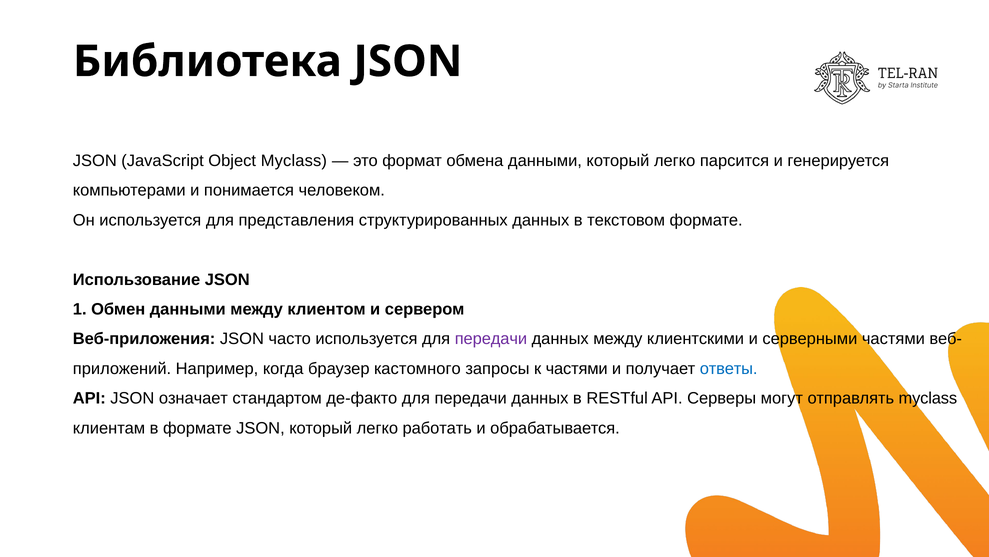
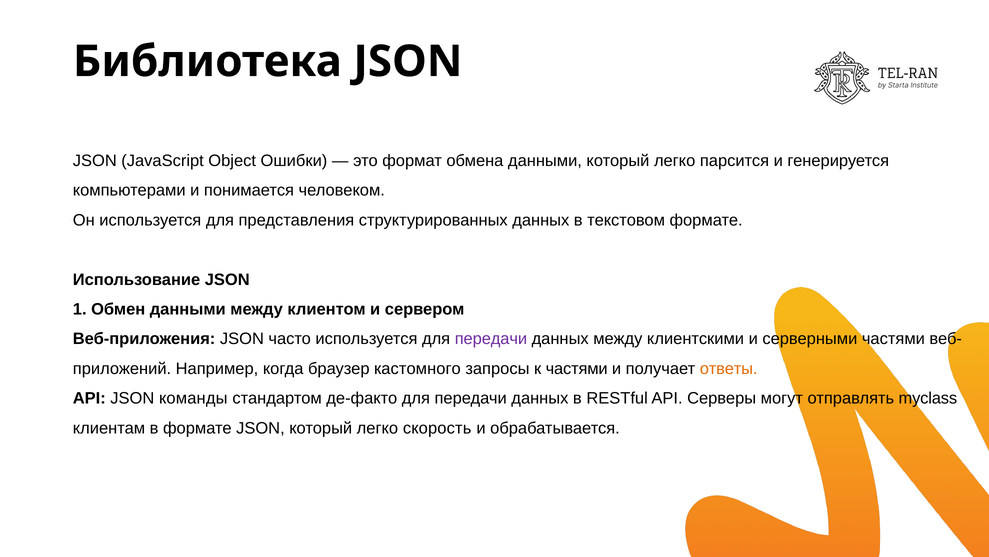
Object Myclass: Myclass -> Ошибки (294, 161)
ответы colour: blue -> orange (729, 368)
означает: означает -> команды (193, 398)
работать: работать -> скорость (437, 428)
